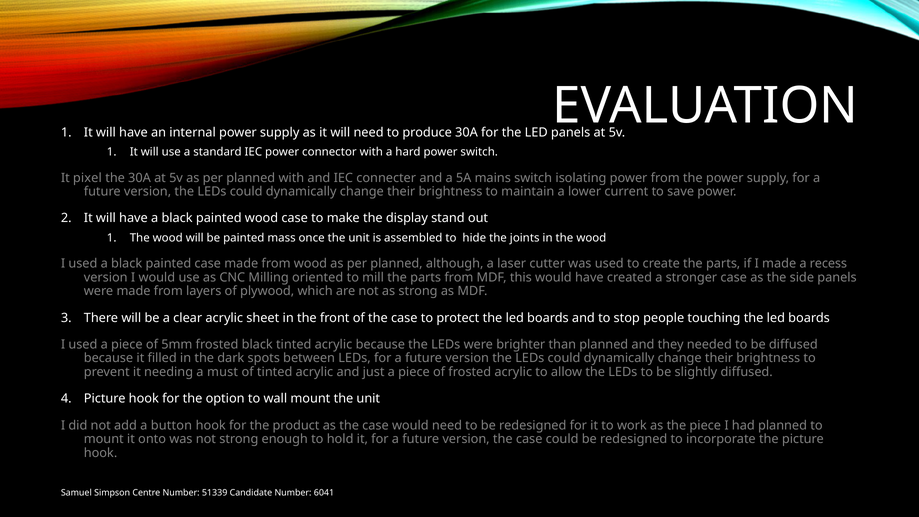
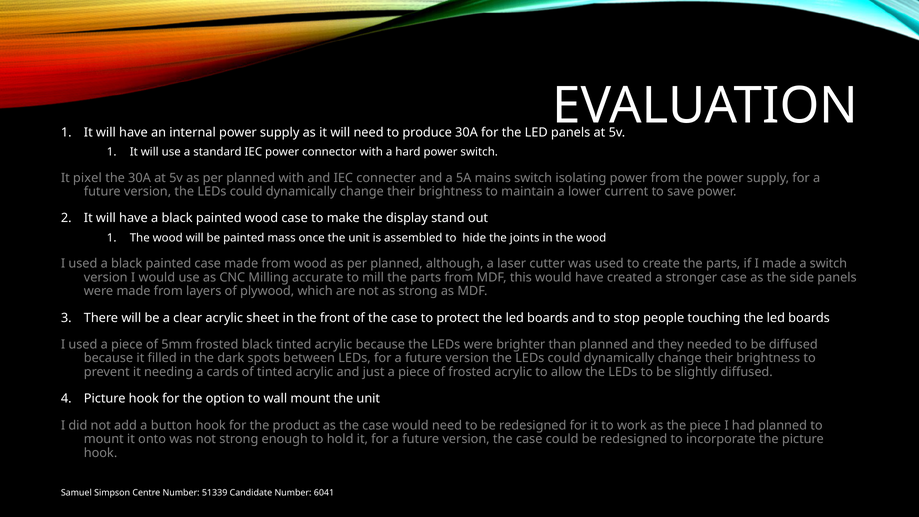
a recess: recess -> switch (828, 264)
oriented: oriented -> accurate (318, 277)
must: must -> cards (223, 372)
